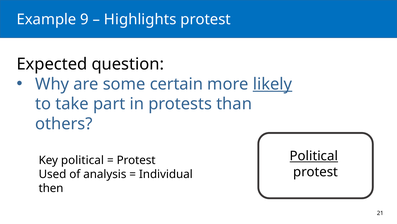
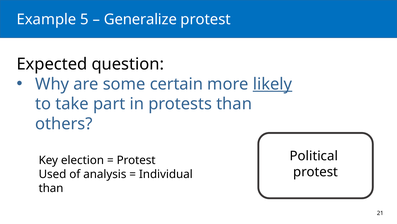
9: 9 -> 5 (84, 19)
Highlights: Highlights -> Generalize (140, 19)
Political underline: present -> none (314, 156)
Key political: political -> election (82, 160)
then: then -> than (51, 188)
